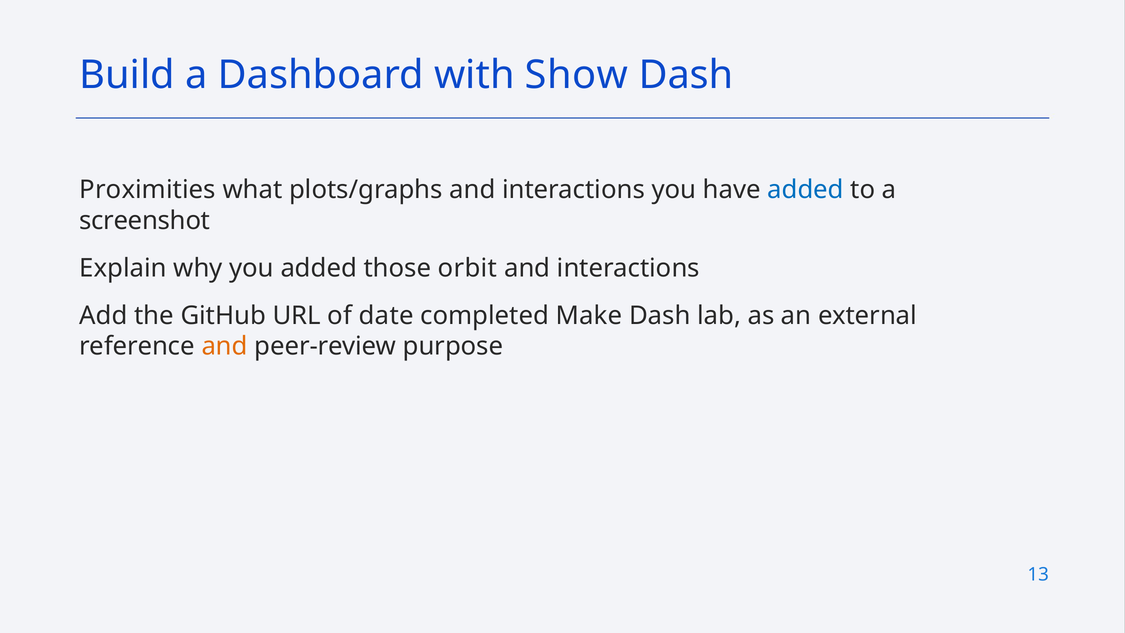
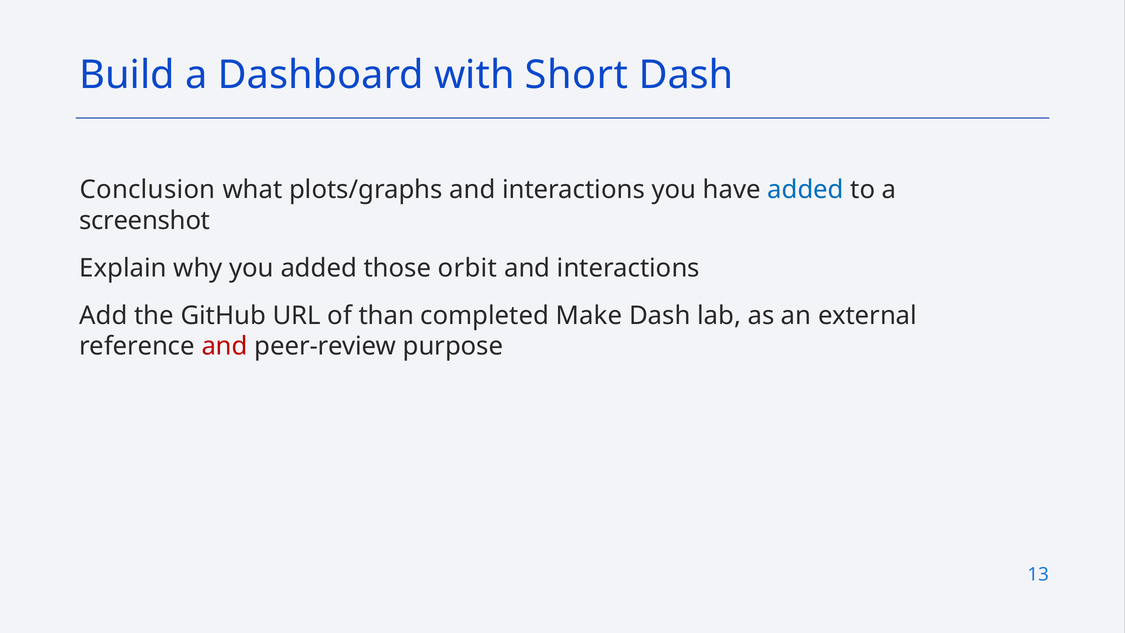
Show: Show -> Short (576, 75)
Proximities: Proximities -> Conclusion (148, 190)
date: date -> than (386, 315)
and colour: orange -> red (225, 346)
